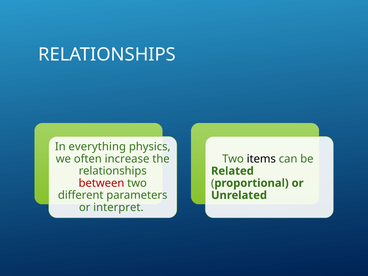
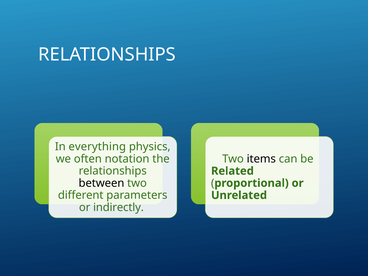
increase: increase -> notation (127, 159)
between colour: red -> black (101, 183)
interpret: interpret -> indirectly (118, 207)
